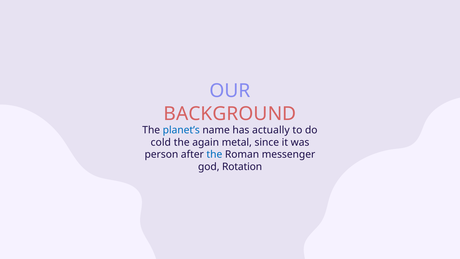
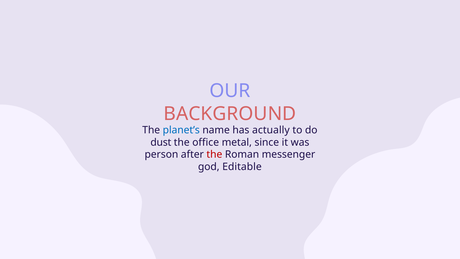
cold: cold -> dust (161, 142)
again: again -> office (206, 142)
the colour: blue -> red (214, 154)
Rotation: Rotation -> Editable (242, 167)
